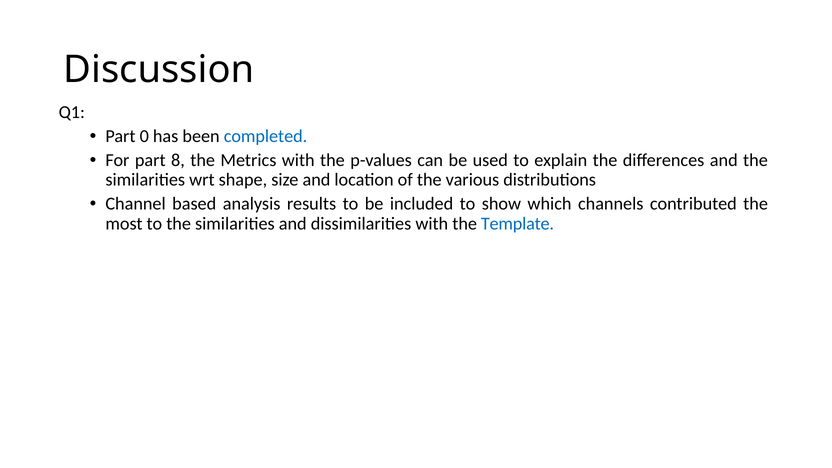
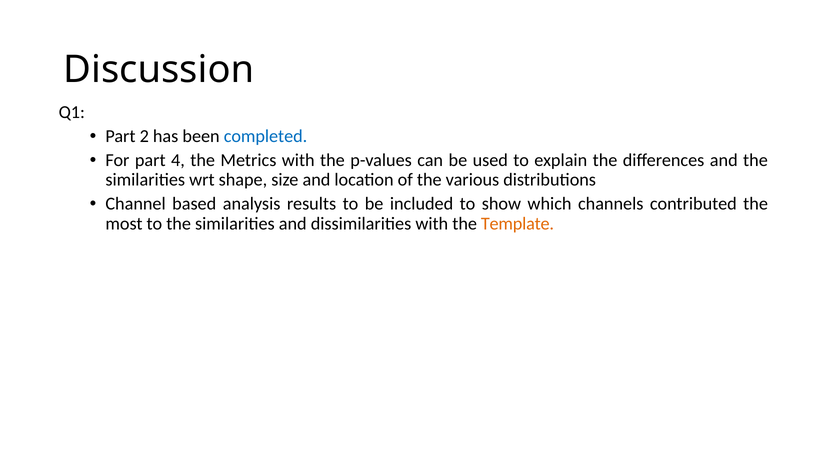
0: 0 -> 2 (144, 136)
8: 8 -> 4 (178, 160)
Template colour: blue -> orange (517, 224)
